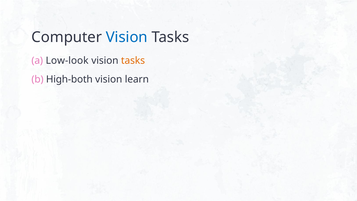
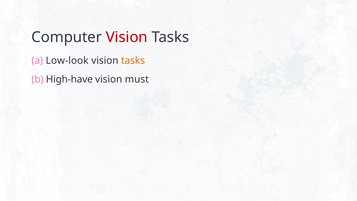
Vision colour: blue -> red (127, 37)
High-both: High-both -> High-have (69, 79)
learn: learn -> must (137, 79)
